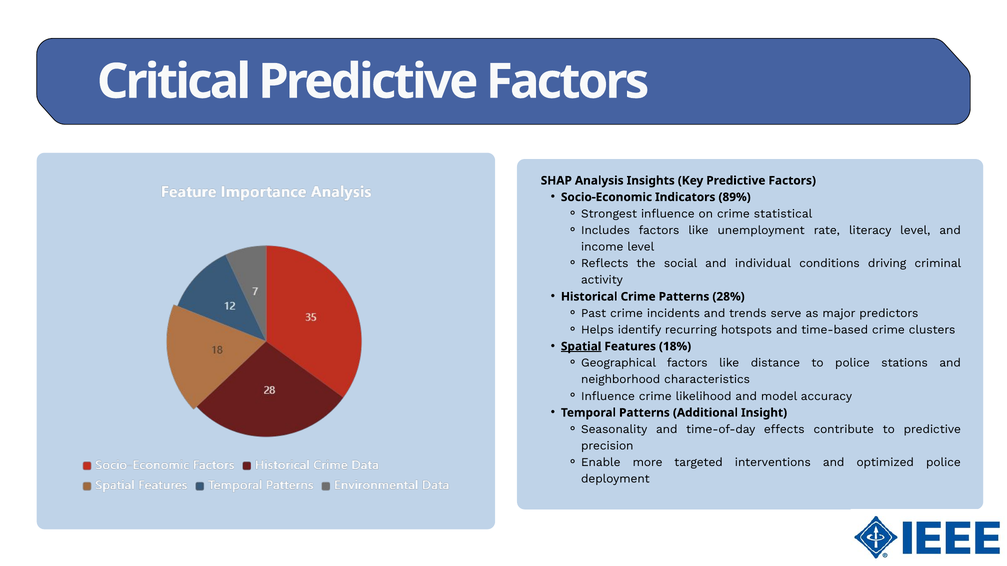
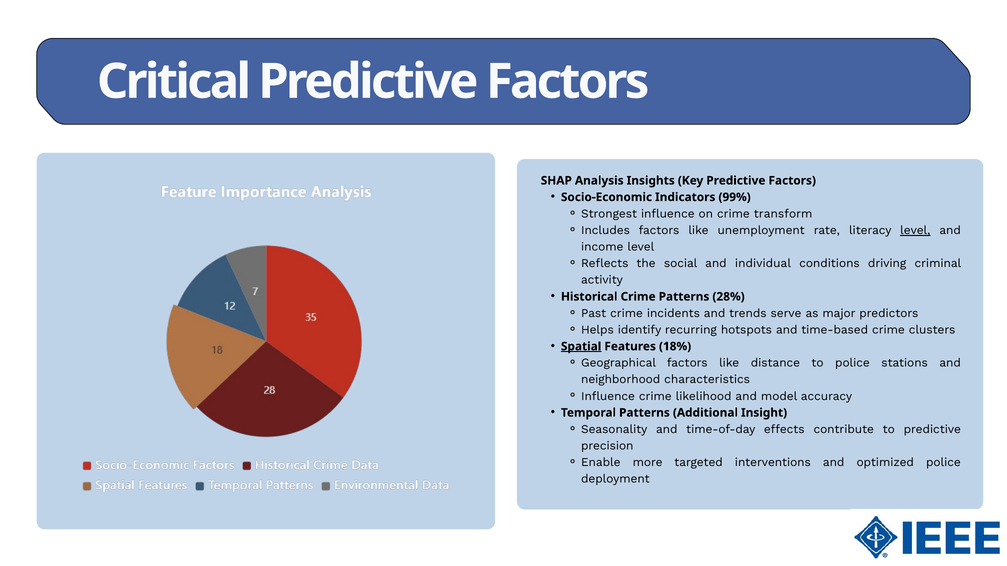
89%: 89% -> 99% (735, 197)
statistical: statistical -> transform (783, 214)
level underline: none -> present (915, 231)
